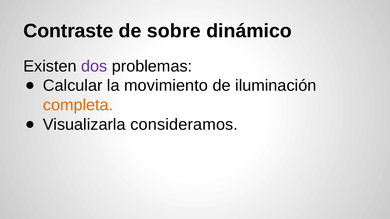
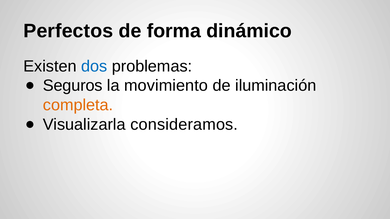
Contraste: Contraste -> Perfectos (68, 31)
sobre: sobre -> forma (174, 31)
dos colour: purple -> blue (94, 66)
Calcular: Calcular -> Seguros (73, 86)
